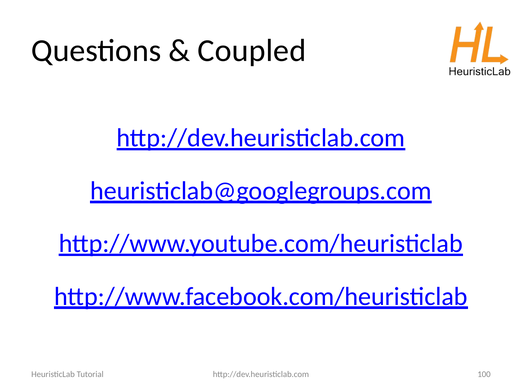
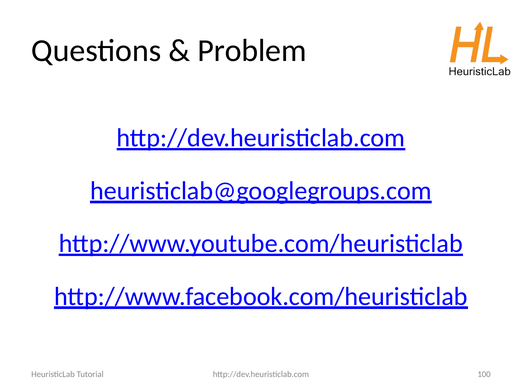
Coupled: Coupled -> Problem (252, 51)
